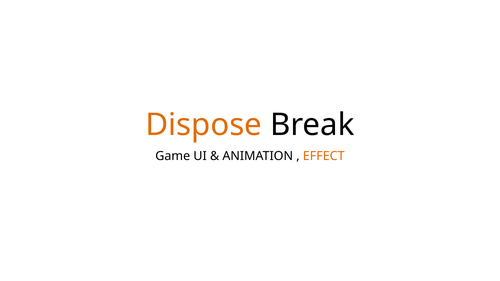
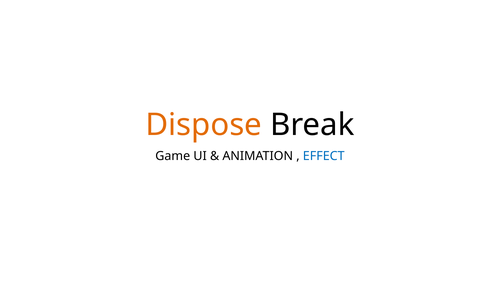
EFFECT colour: orange -> blue (324, 156)
